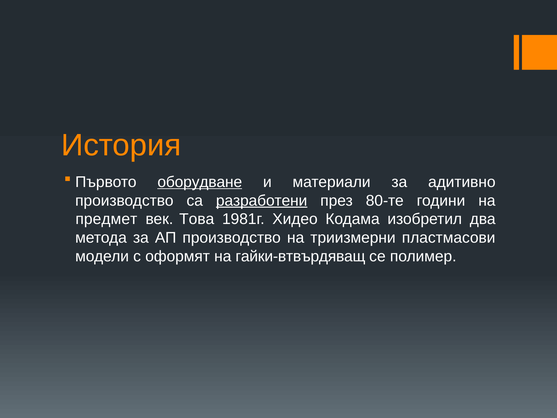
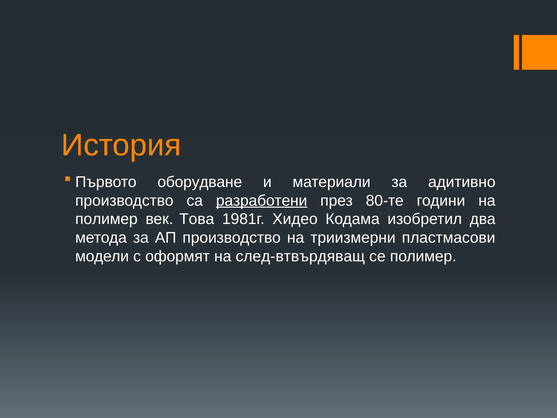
оборудване underline: present -> none (200, 182)
предмет: предмет -> полимер (106, 219)
гайки-втвърдяващ: гайки-втвърдяващ -> след-втвърдяващ (300, 256)
